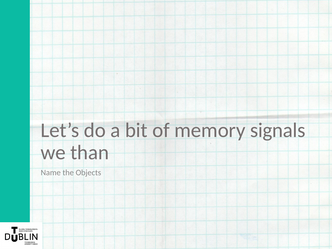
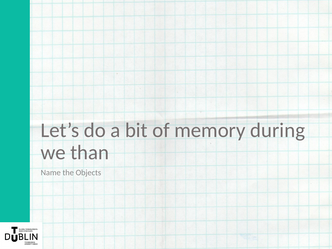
signals: signals -> during (278, 130)
